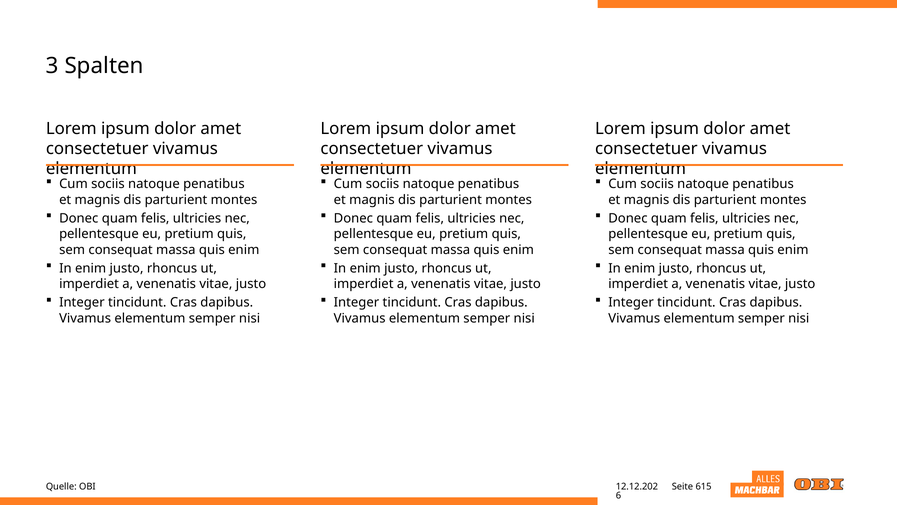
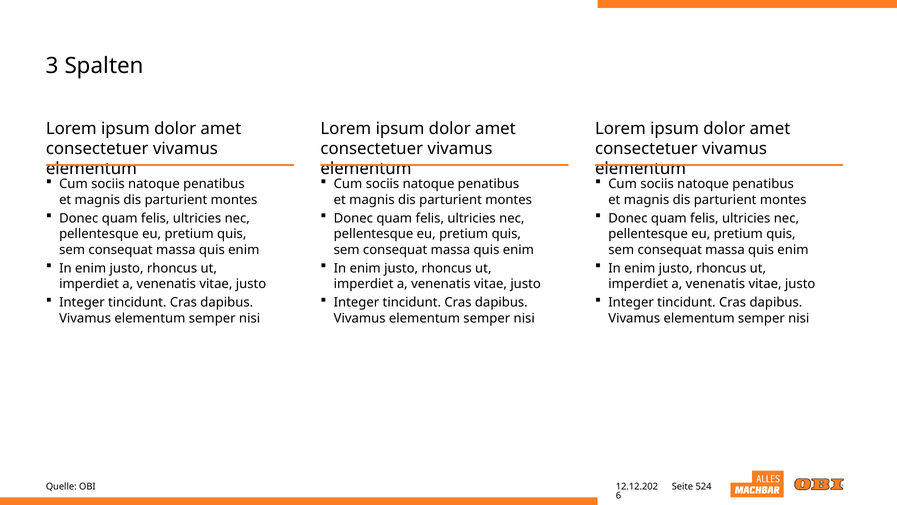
615: 615 -> 524 (704, 486)
